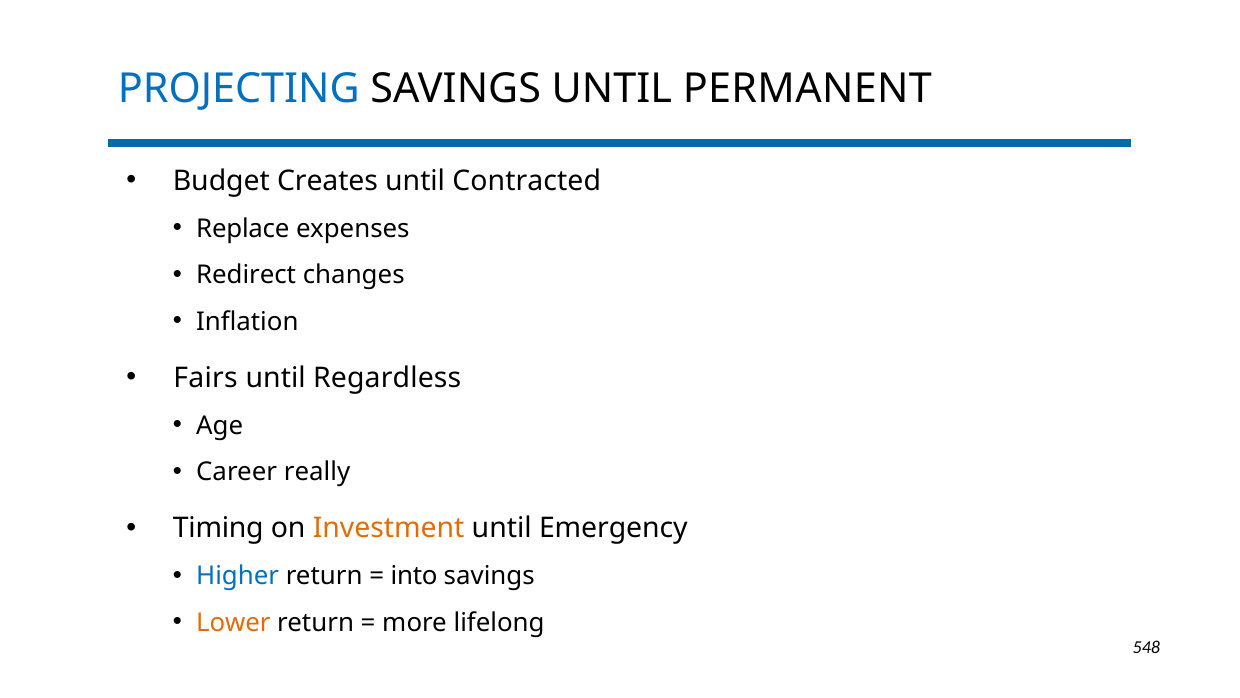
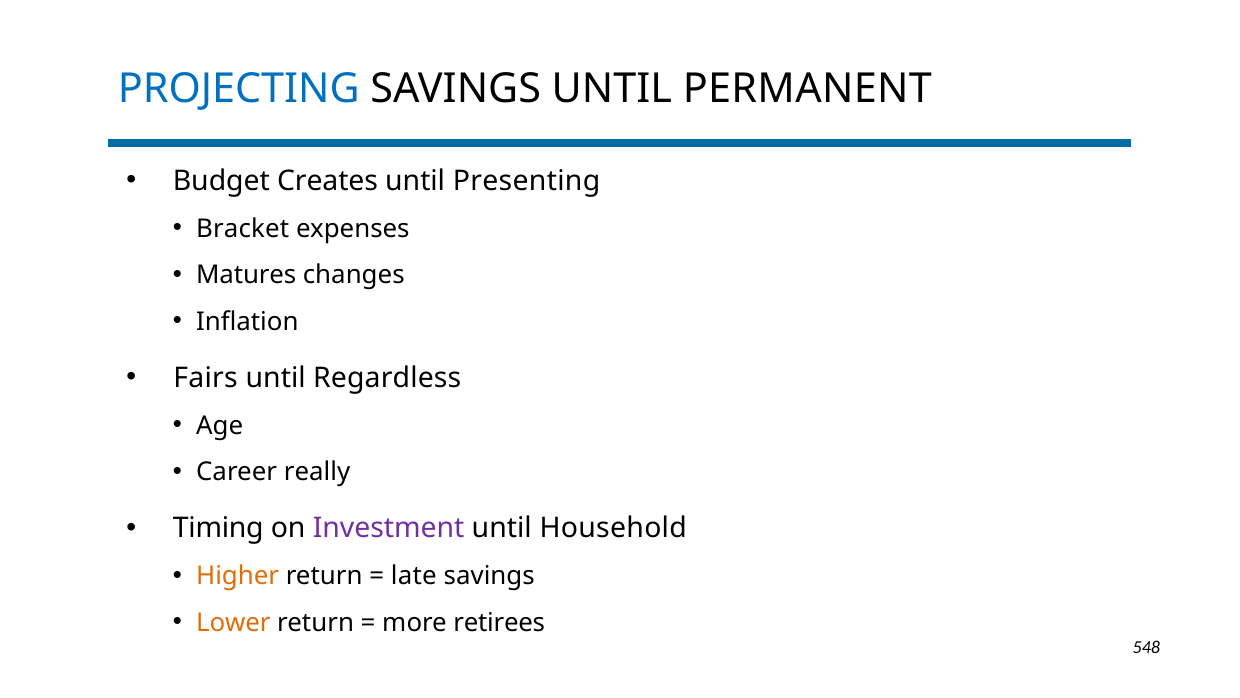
Contracted: Contracted -> Presenting (527, 181)
Replace: Replace -> Bracket (243, 229)
Redirect: Redirect -> Matures (246, 275)
Investment colour: orange -> purple (389, 528)
Emergency: Emergency -> Household (613, 528)
Higher colour: blue -> orange (238, 576)
into: into -> late (414, 576)
lifelong: lifelong -> retirees (499, 622)
